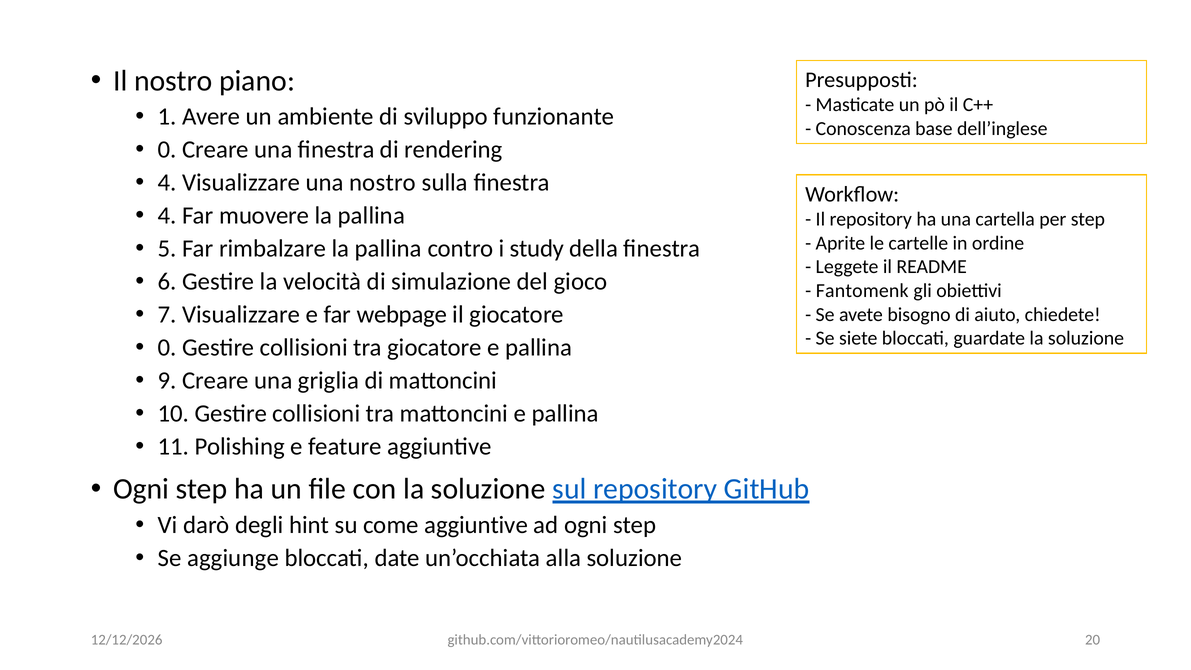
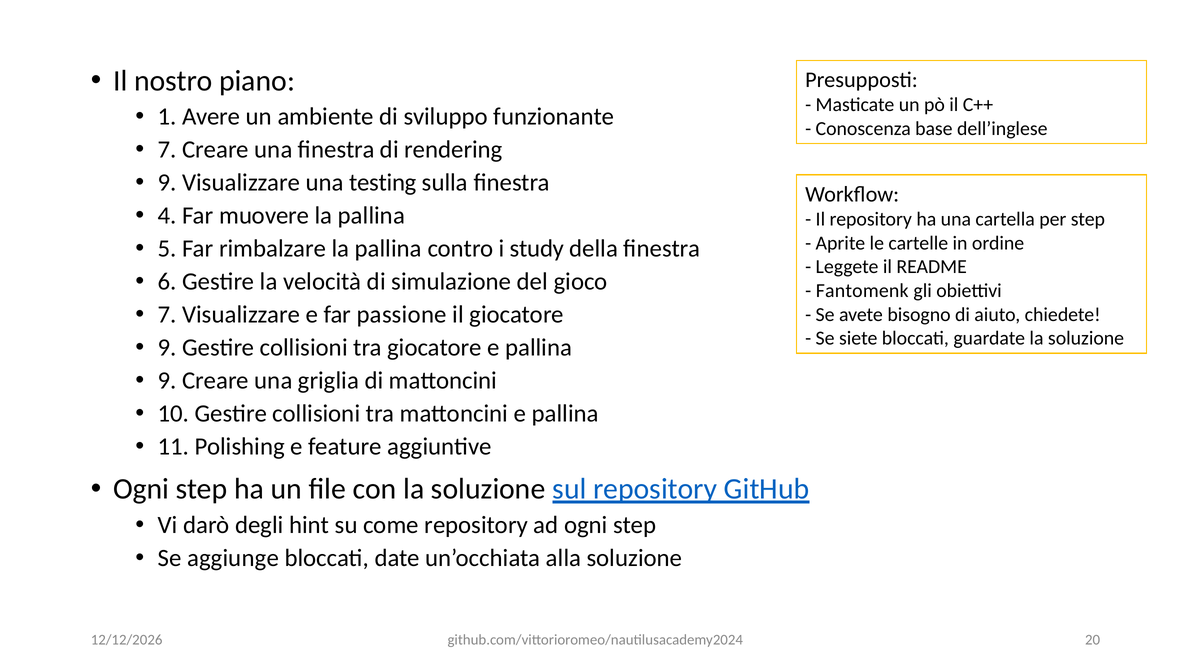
0: 0 -> 7 (167, 150)
4: 4 -> 9 (167, 183)
una nostro: nostro -> testing (383, 183)
webpage: webpage -> passione (402, 315)
0: 0 -> 9 (167, 348)
come aggiuntive: aggiuntive -> repository (476, 525)
